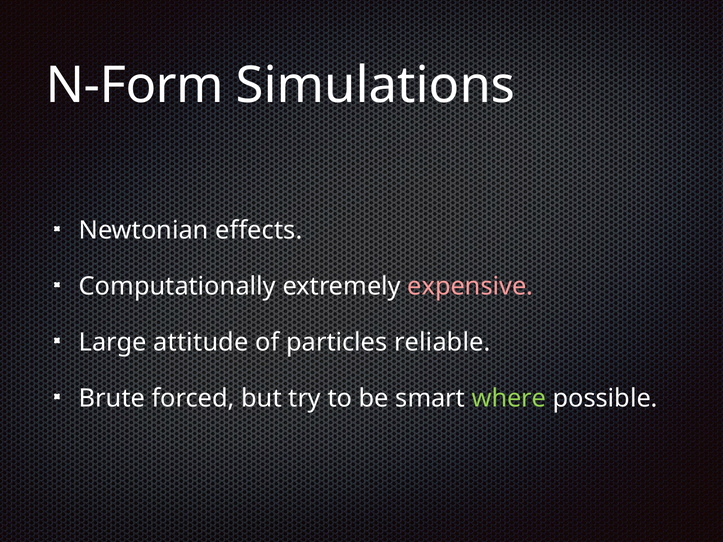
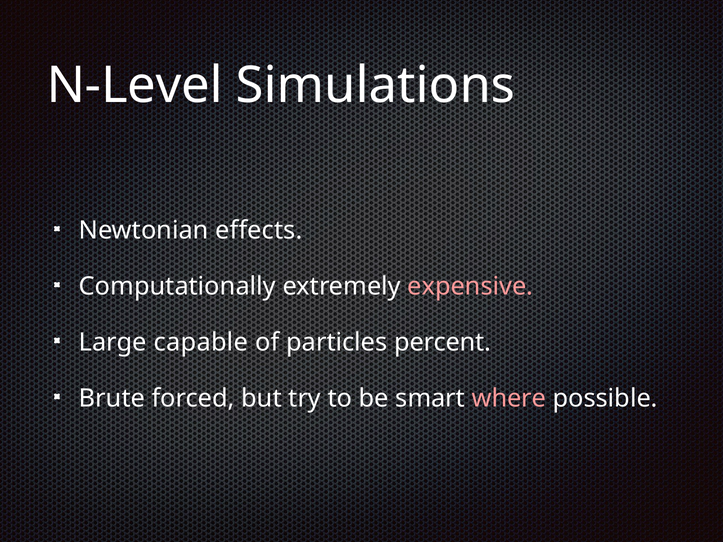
N-Form: N-Form -> N-Level (135, 85)
attitude: attitude -> capable (201, 343)
reliable: reliable -> percent (443, 343)
where colour: light green -> pink (509, 398)
